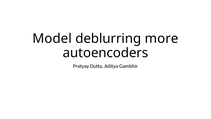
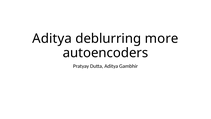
Model: Model -> Aditya (52, 39)
